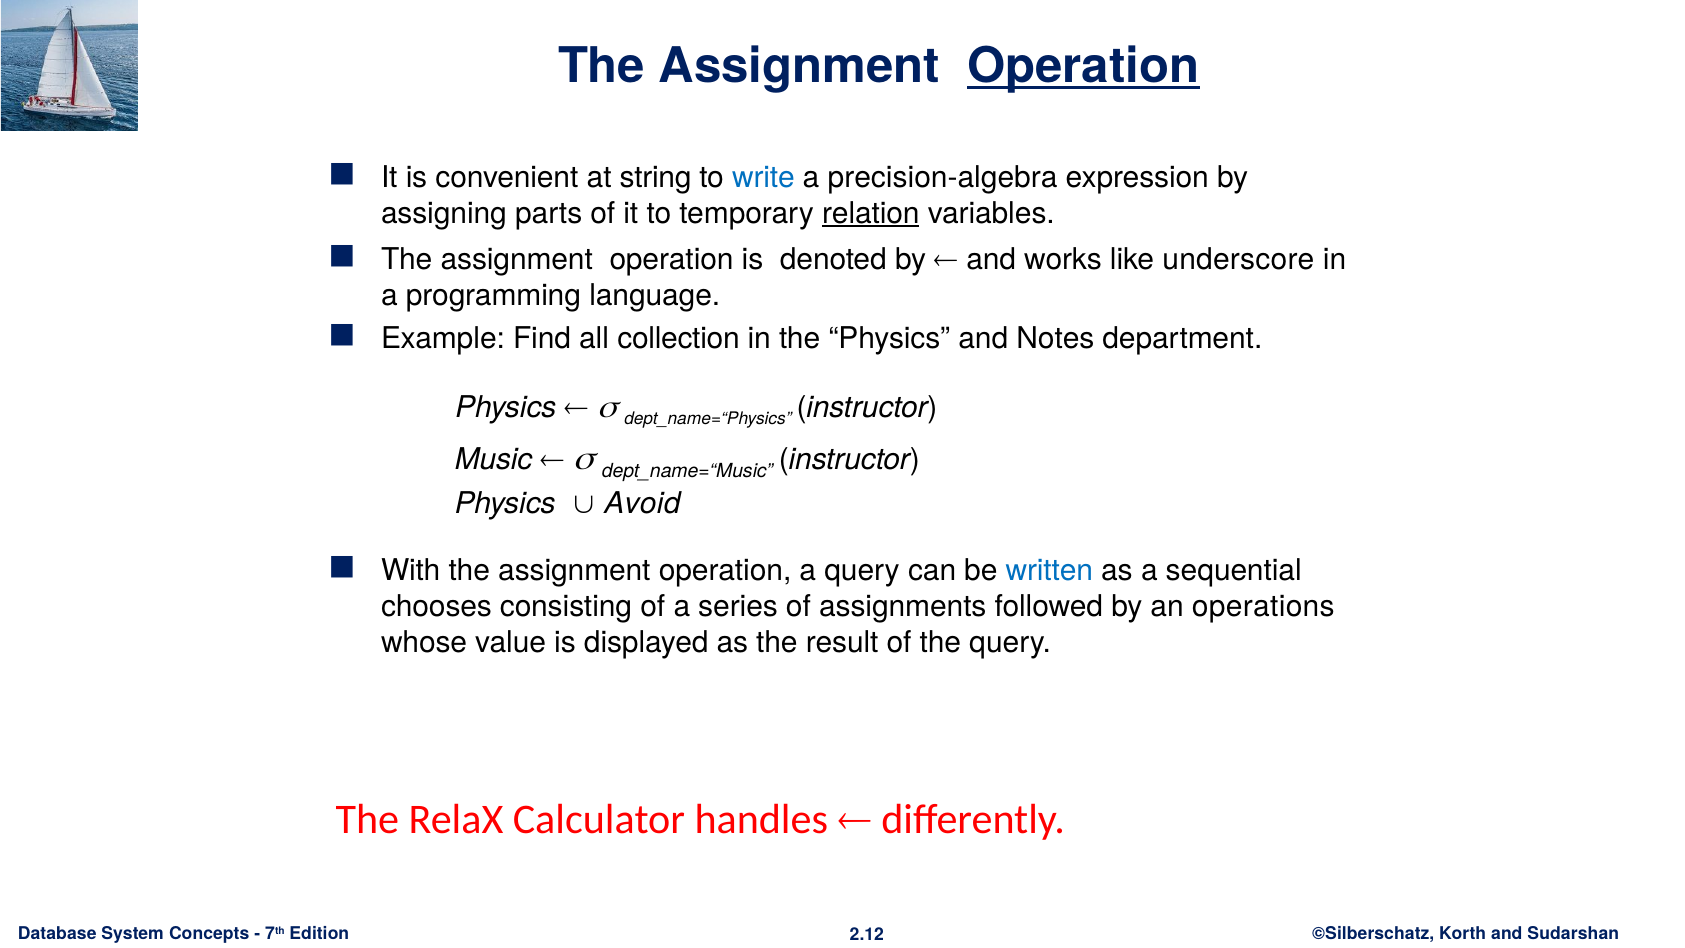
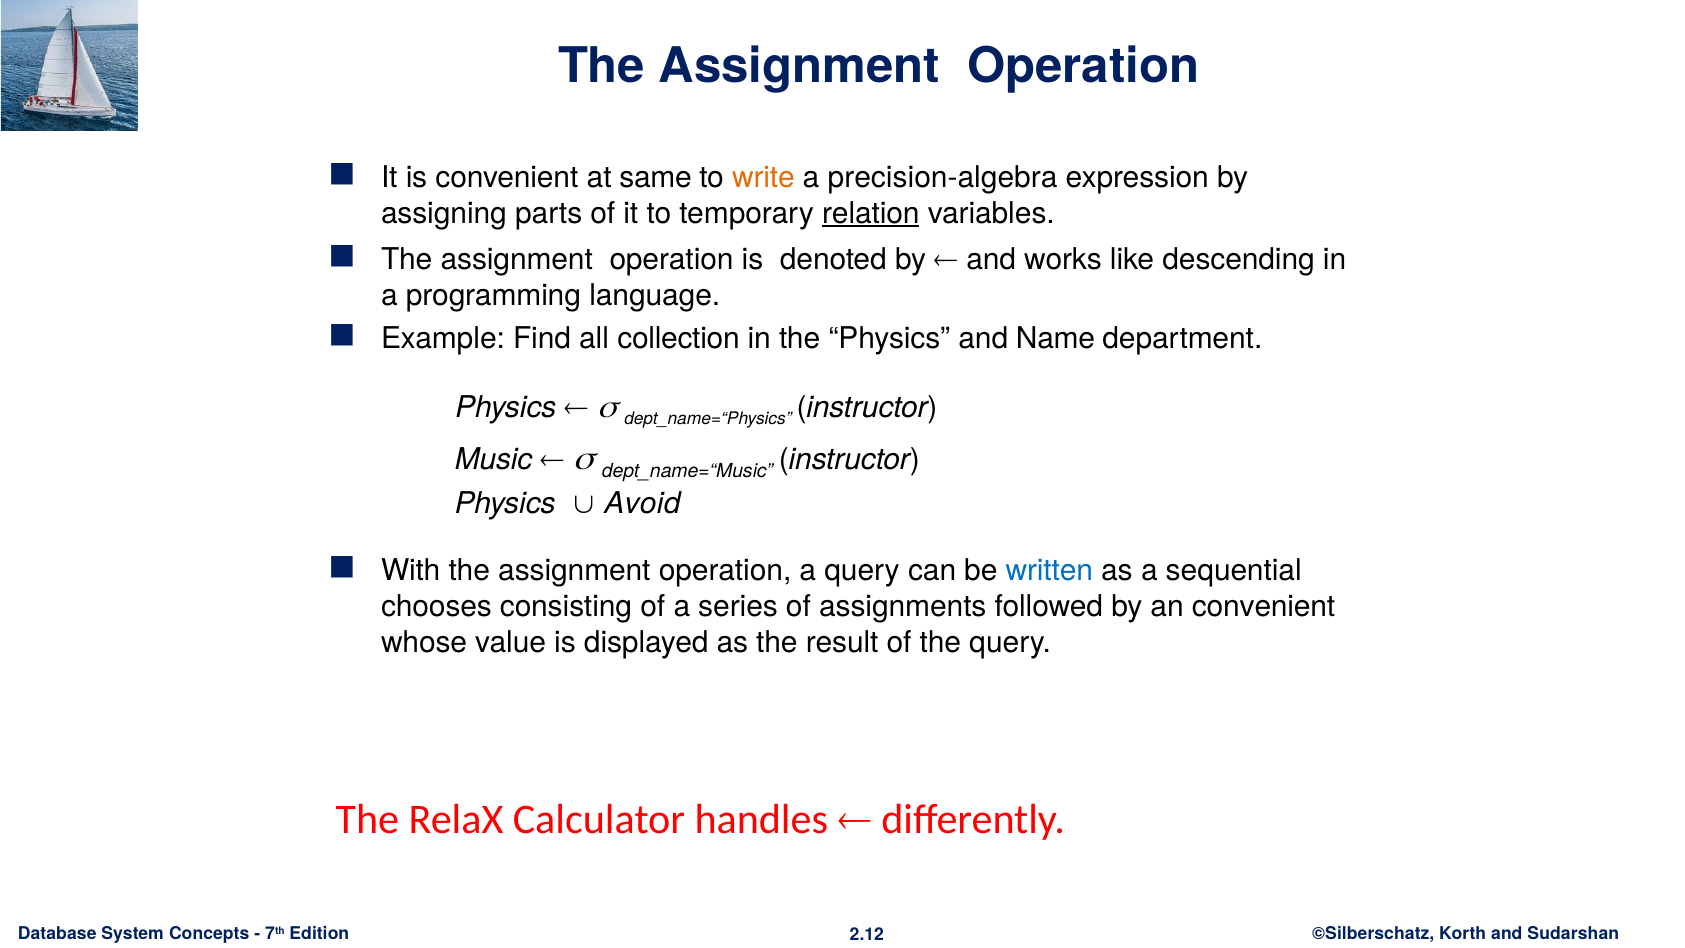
Operation underline: present -> none (1083, 66)
string: string -> same (656, 177)
write colour: blue -> orange (764, 177)
underscore: underscore -> descending (1239, 259)
Notes: Notes -> Name (1055, 338)
an operations: operations -> convenient (1264, 606)
